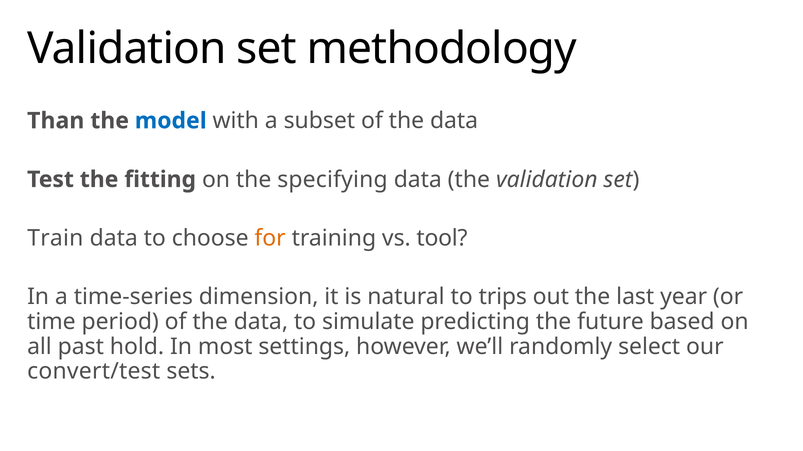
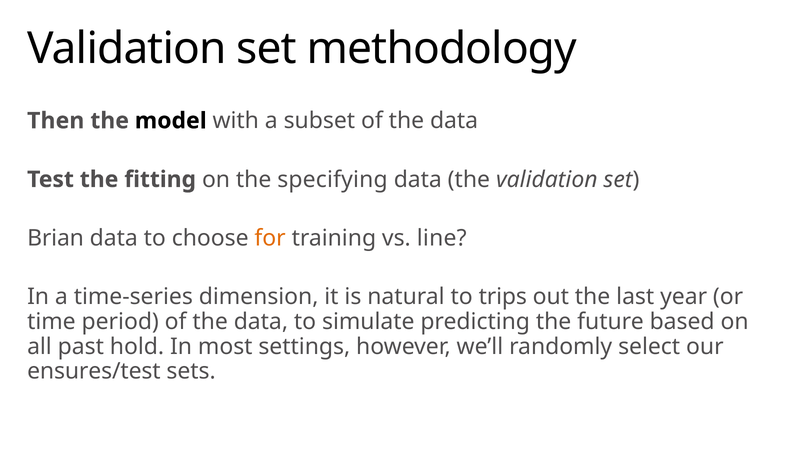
Than: Than -> Then (56, 121)
model colour: blue -> black (171, 121)
Train: Train -> Brian (56, 239)
tool: tool -> line (442, 239)
convert/test: convert/test -> ensures/test (94, 372)
